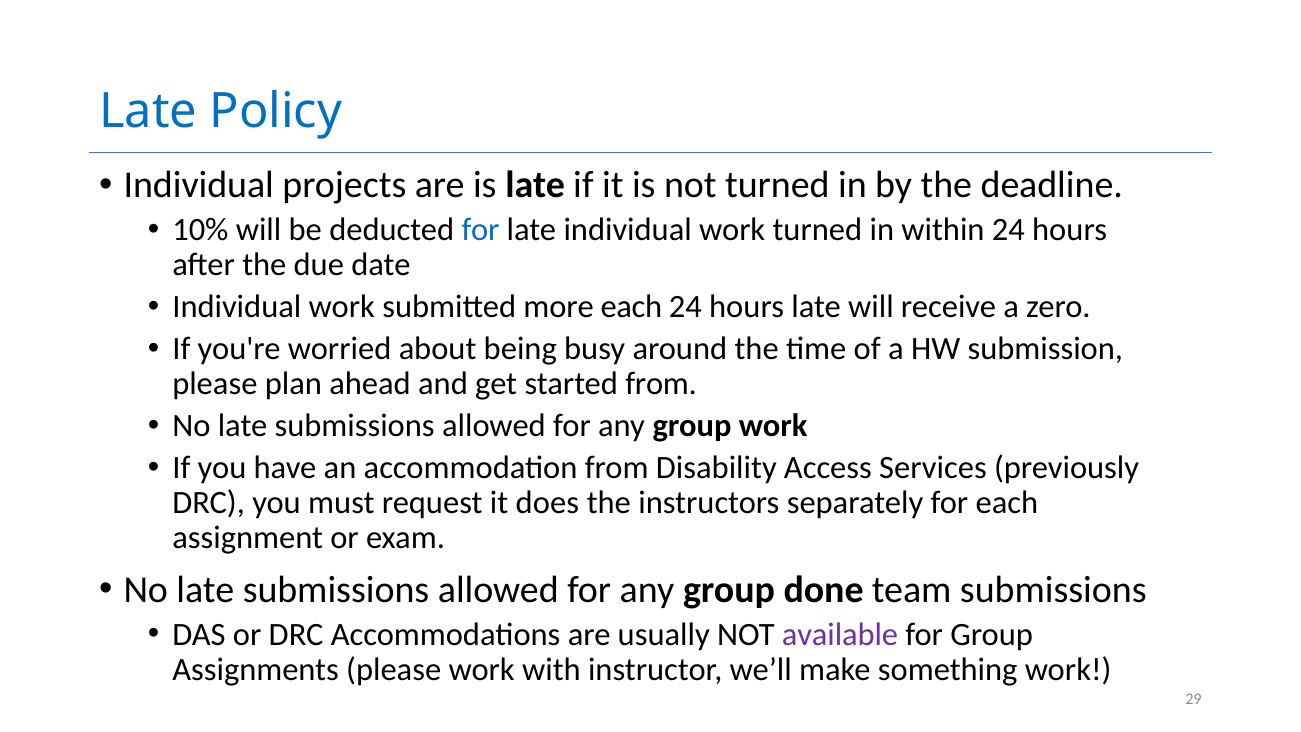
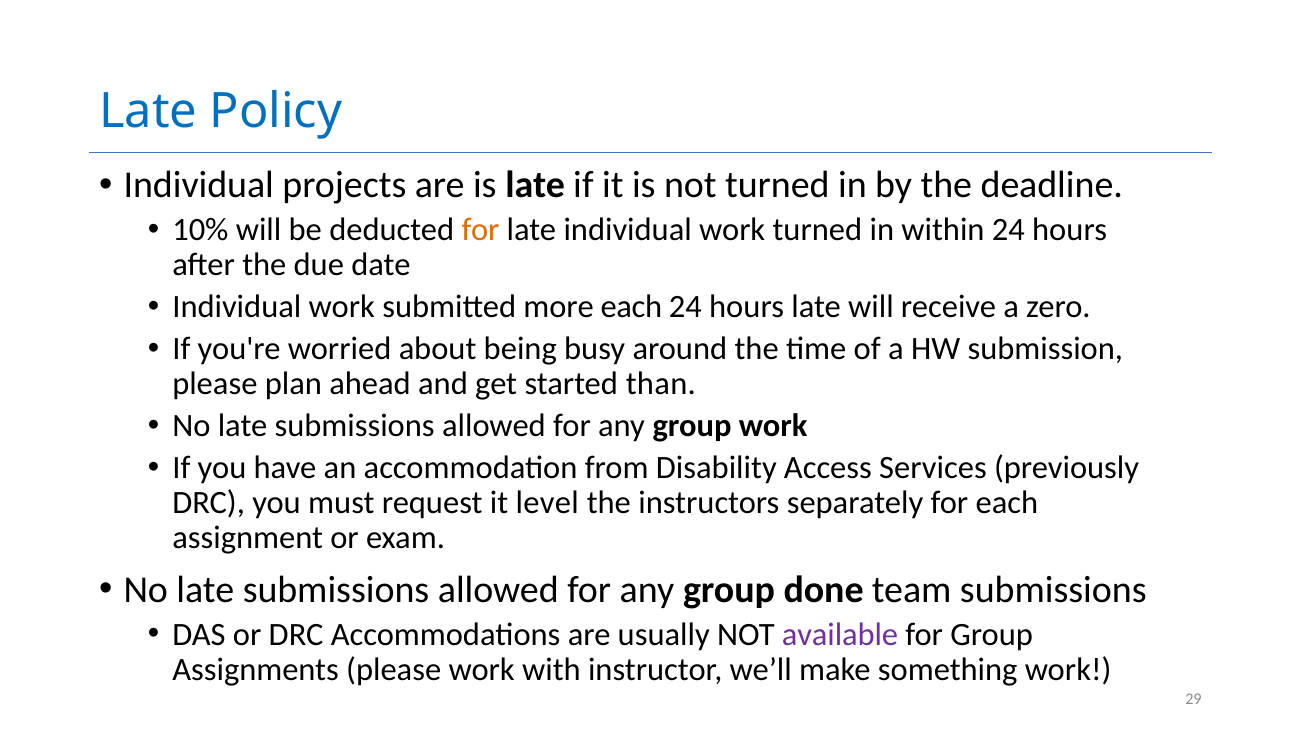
for colour: blue -> orange (481, 230)
started from: from -> than (661, 384)
does: does -> level (547, 503)
